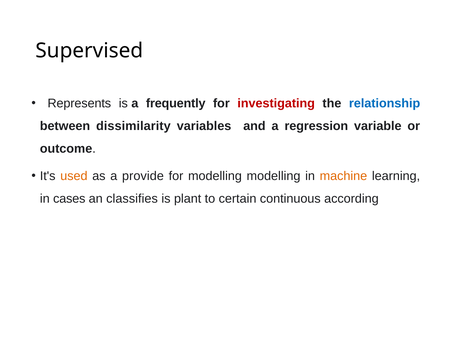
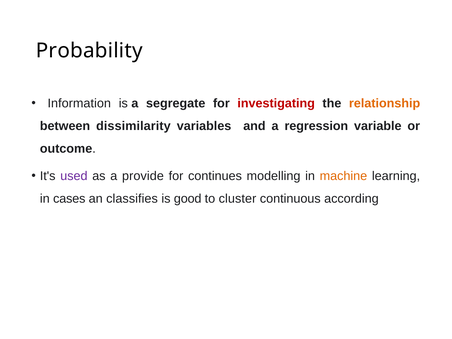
Supervised: Supervised -> Probability (89, 51)
Represents: Represents -> Information (79, 103)
frequently: frequently -> segregate (176, 103)
relationship colour: blue -> orange (385, 103)
used colour: orange -> purple (74, 176)
for modelling: modelling -> continues (215, 176)
plant: plant -> good (188, 199)
certain: certain -> cluster (238, 199)
